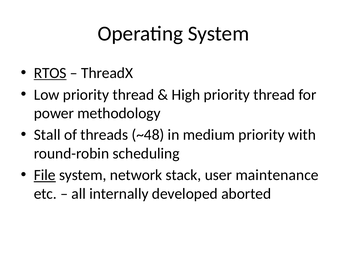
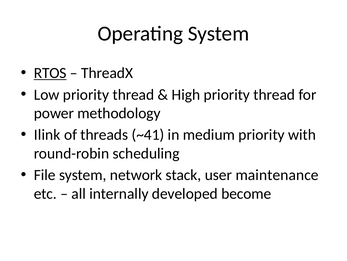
Stall: Stall -> Ilink (47, 135)
~48: ~48 -> ~41 (148, 135)
File underline: present -> none (45, 175)
aborted: aborted -> become (246, 193)
